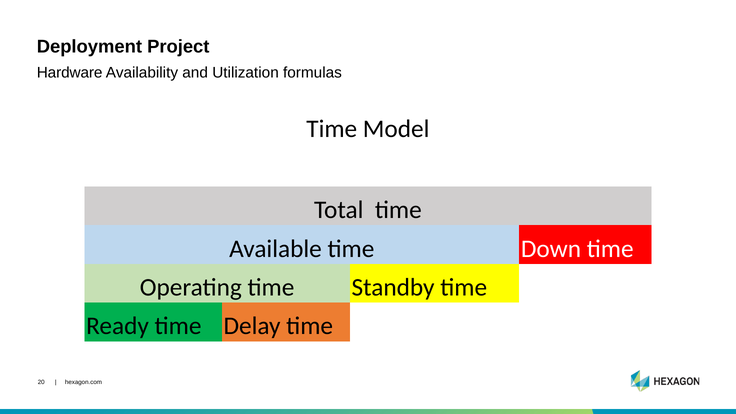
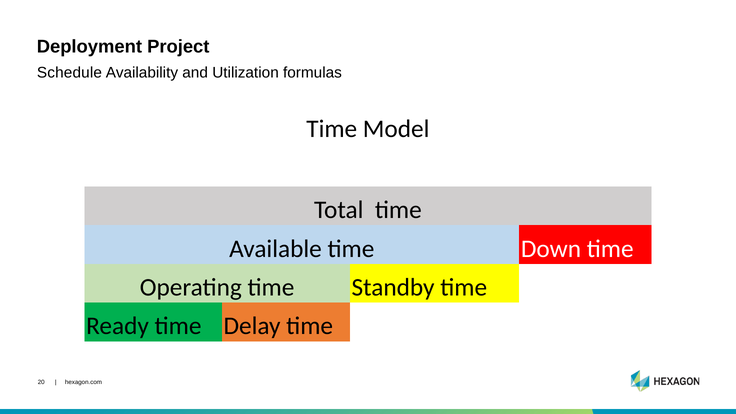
Hardware: Hardware -> Schedule (69, 73)
